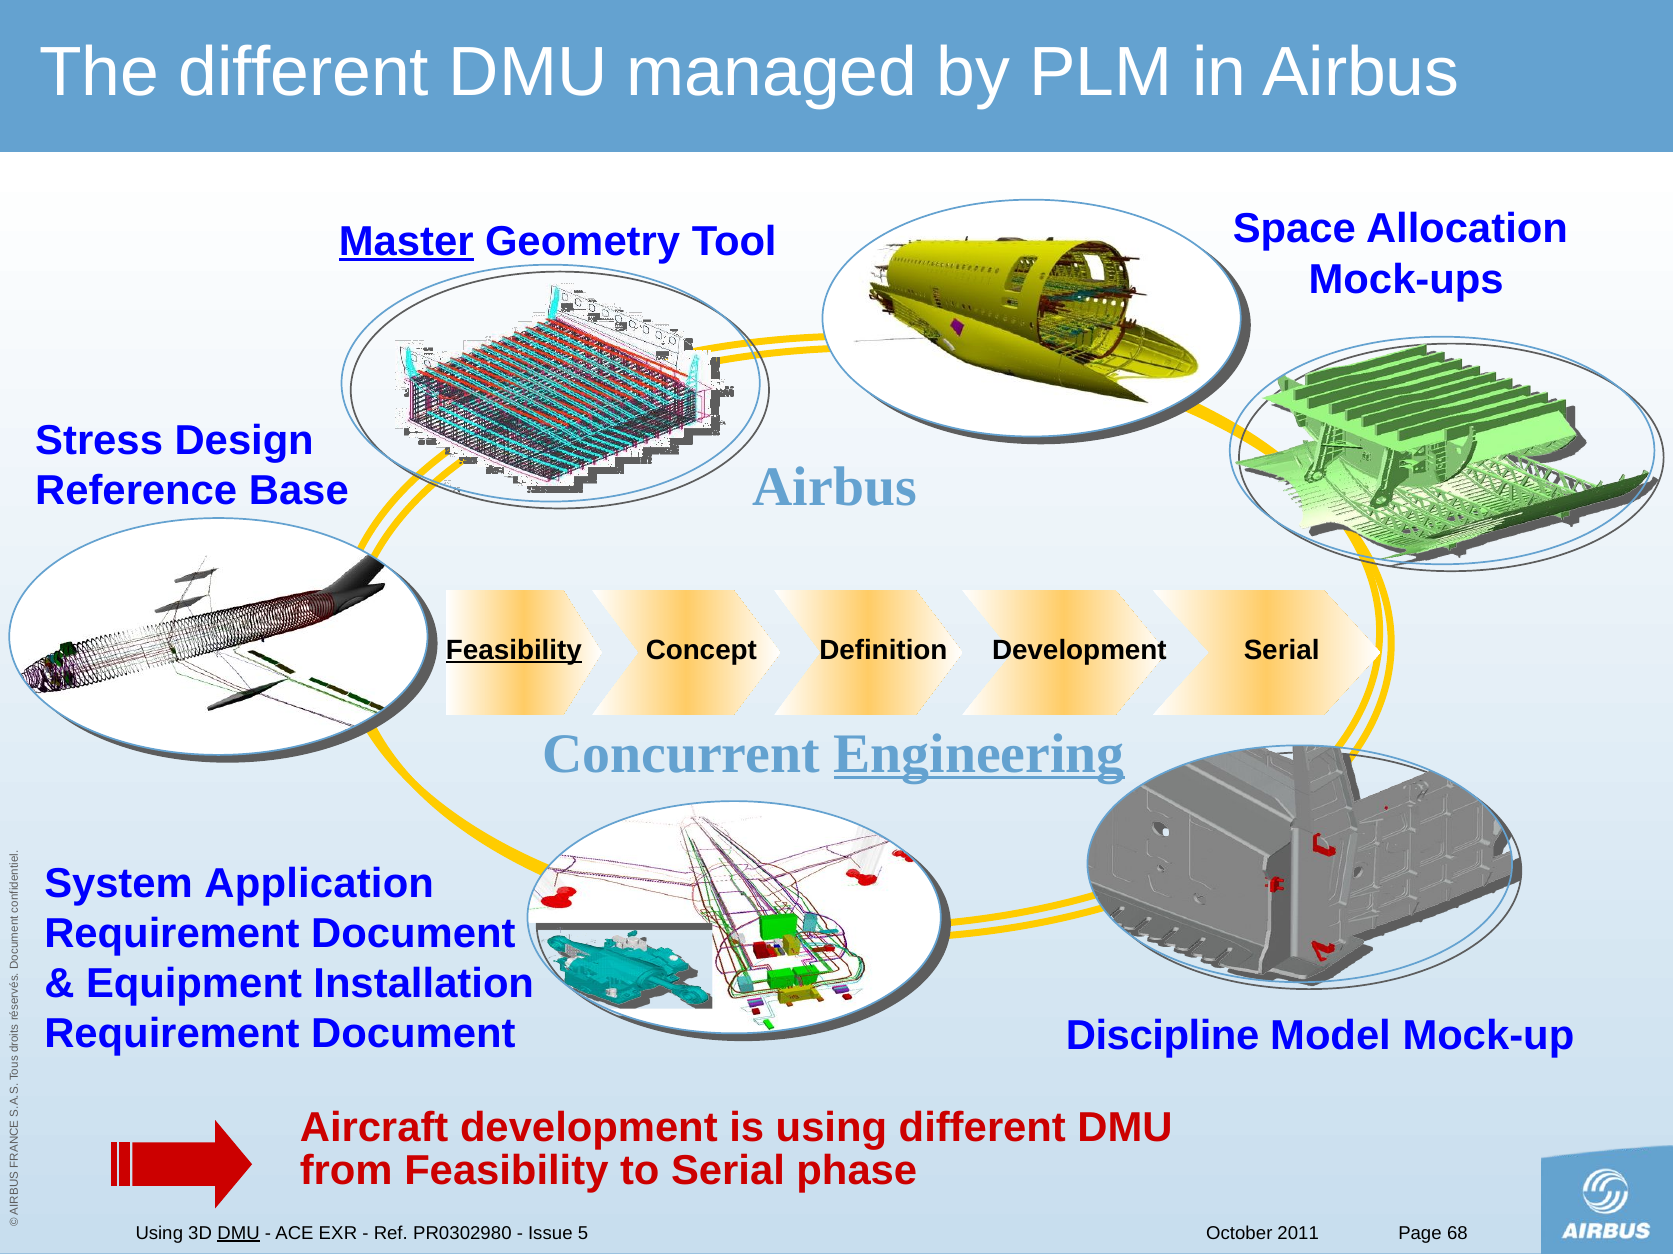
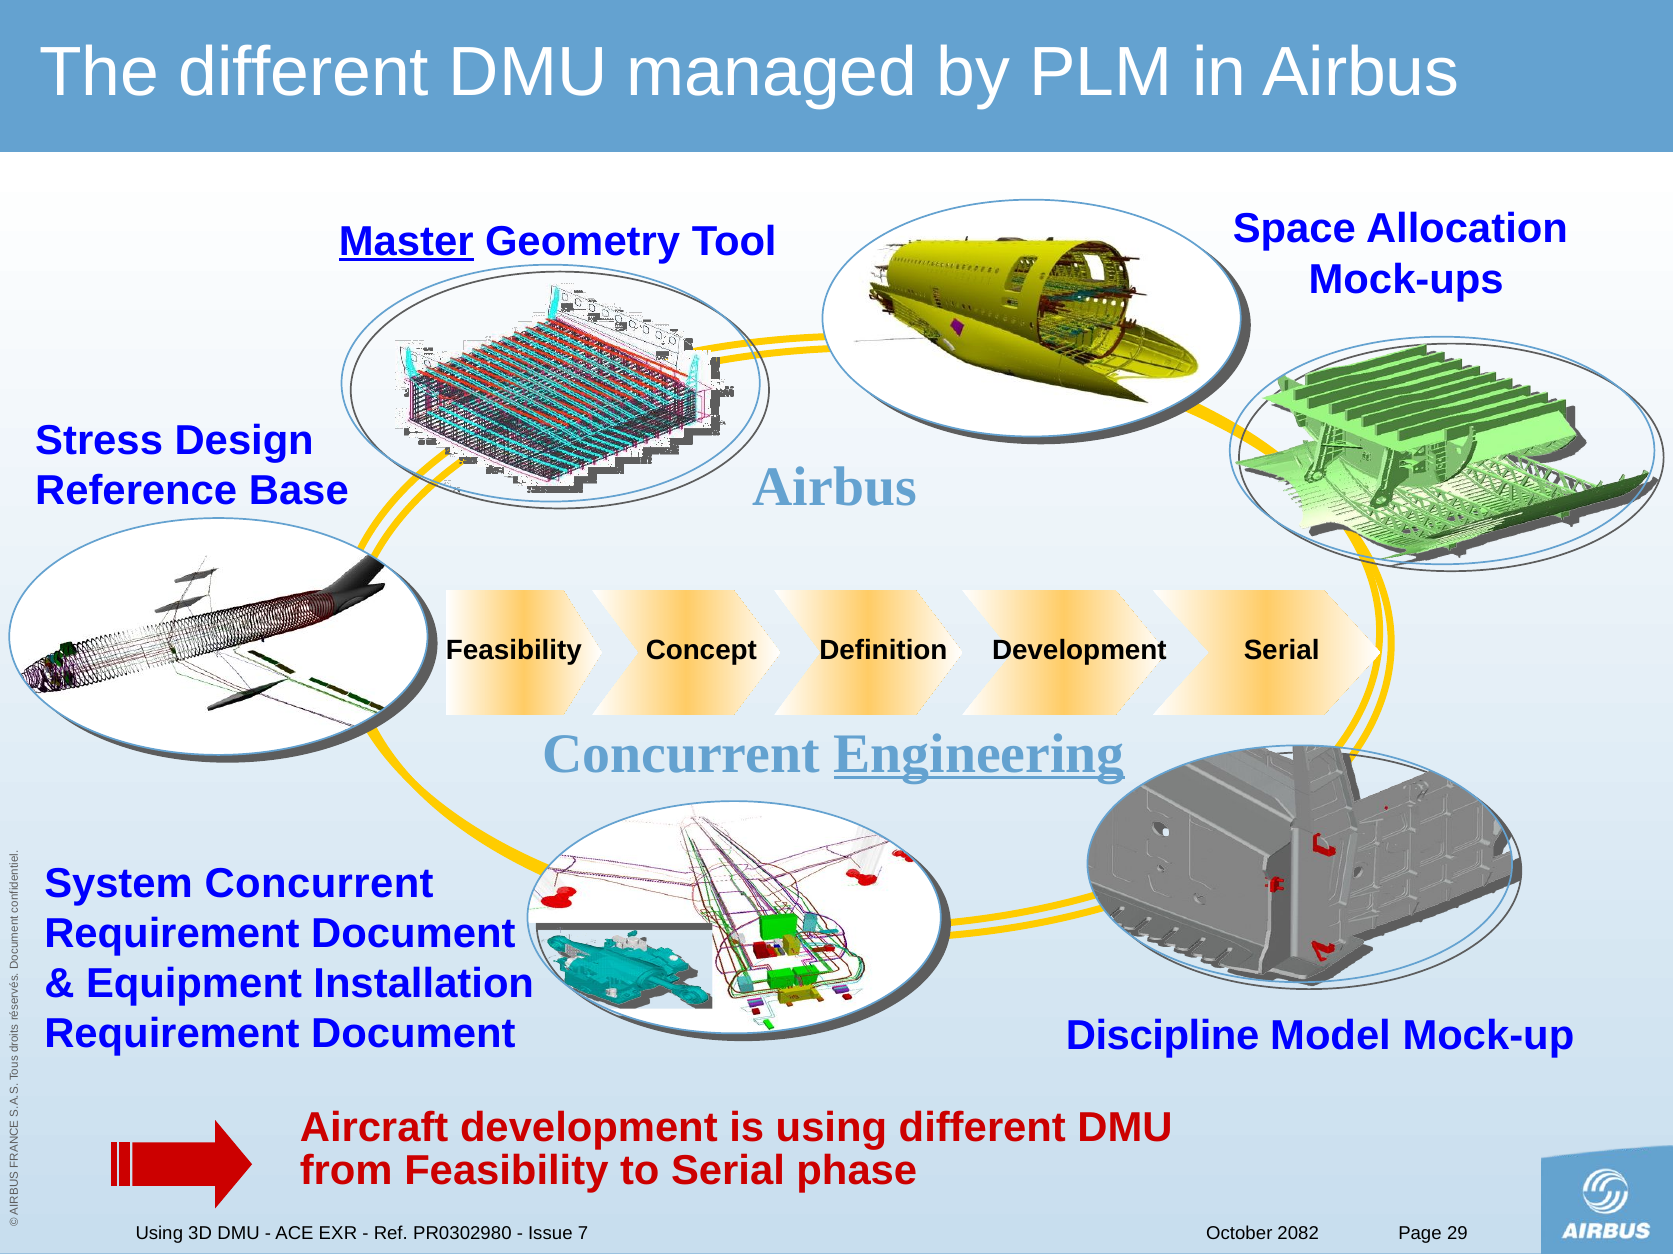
Feasibility underline: present -> none (514, 651)
System Application: Application -> Concurrent (319, 884)
DMU underline: present -> none (239, 1234)
5: 5 -> 7 (583, 1234)
2011: 2011 -> 2082 (1298, 1234)
68: 68 -> 29 (1457, 1234)
